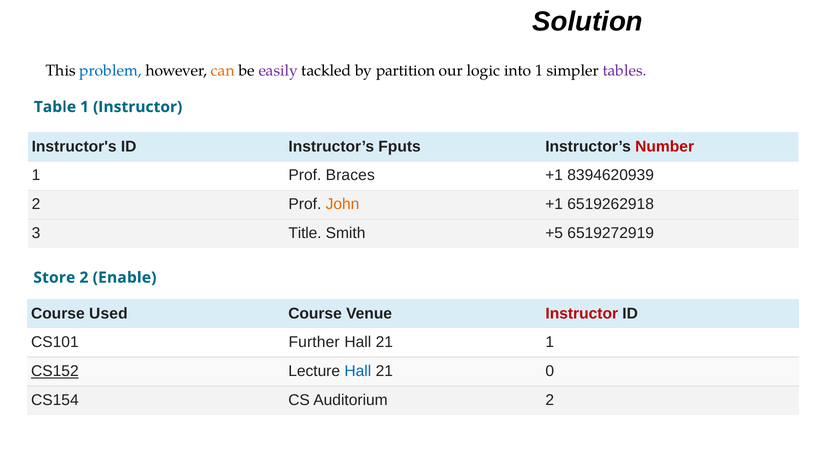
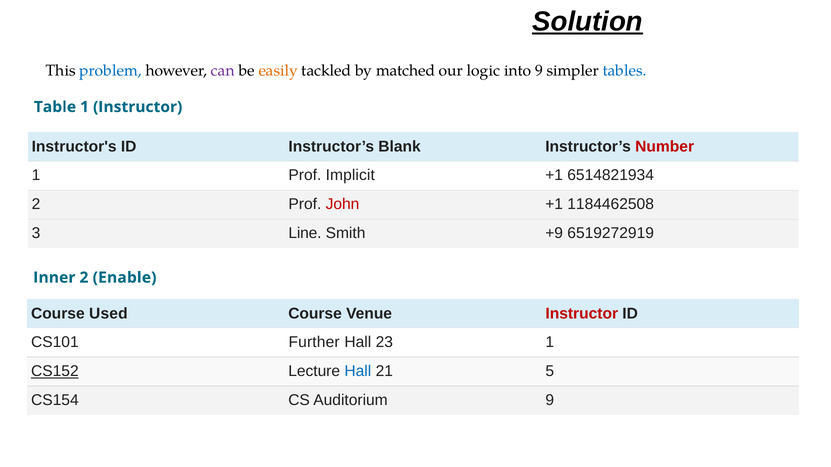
Solution underline: none -> present (588, 22)
can colour: orange -> purple (223, 71)
easily colour: purple -> orange (278, 71)
partition: partition -> matched (406, 71)
into 1: 1 -> 9 (539, 71)
tables colour: purple -> blue (625, 71)
Fputs: Fputs -> Blank (400, 147)
Braces: Braces -> Implicit (350, 175)
8394620939: 8394620939 -> 6514821934 (611, 175)
John colour: orange -> red (343, 204)
6519262918: 6519262918 -> 1184462508 (611, 204)
Title: Title -> Line (305, 234)
+5: +5 -> +9 (554, 234)
Store: Store -> Inner (54, 278)
21: 21 -> 23 (384, 342)
0: 0 -> 5 (550, 371)
Auditorium 2: 2 -> 9 (550, 401)
